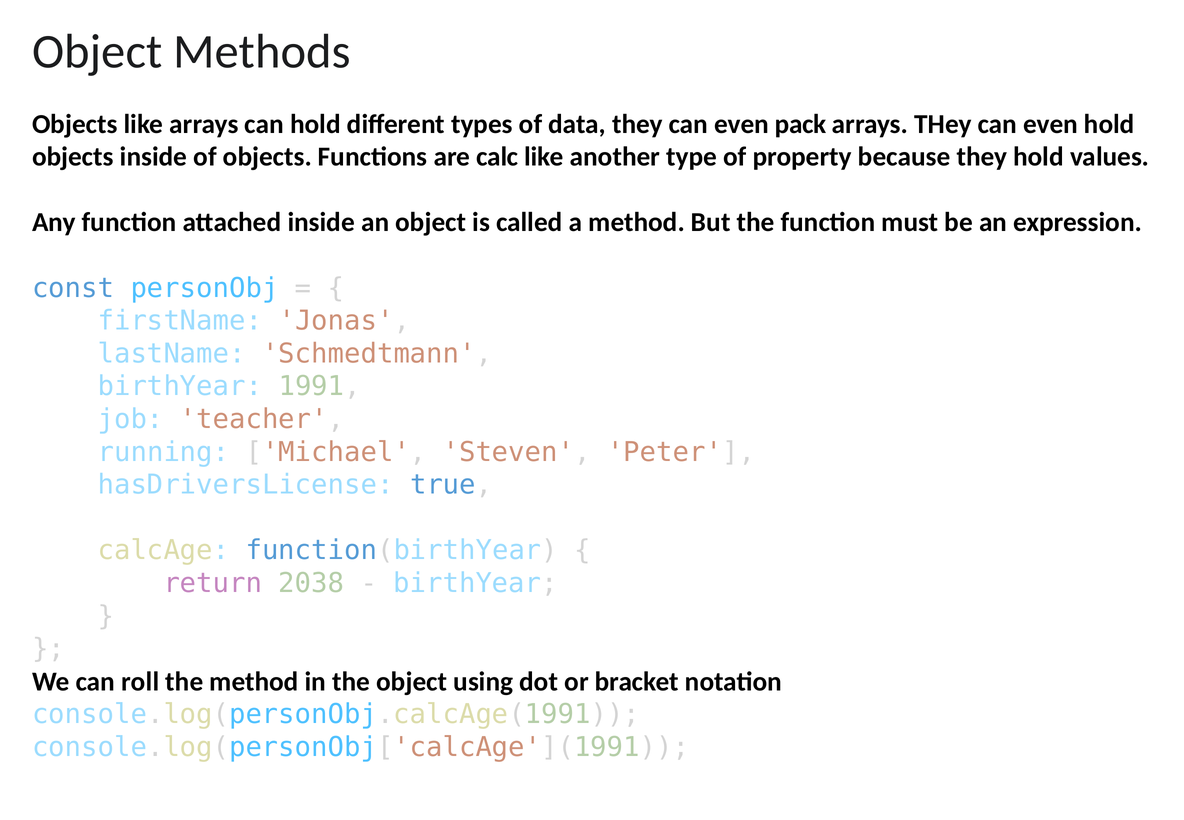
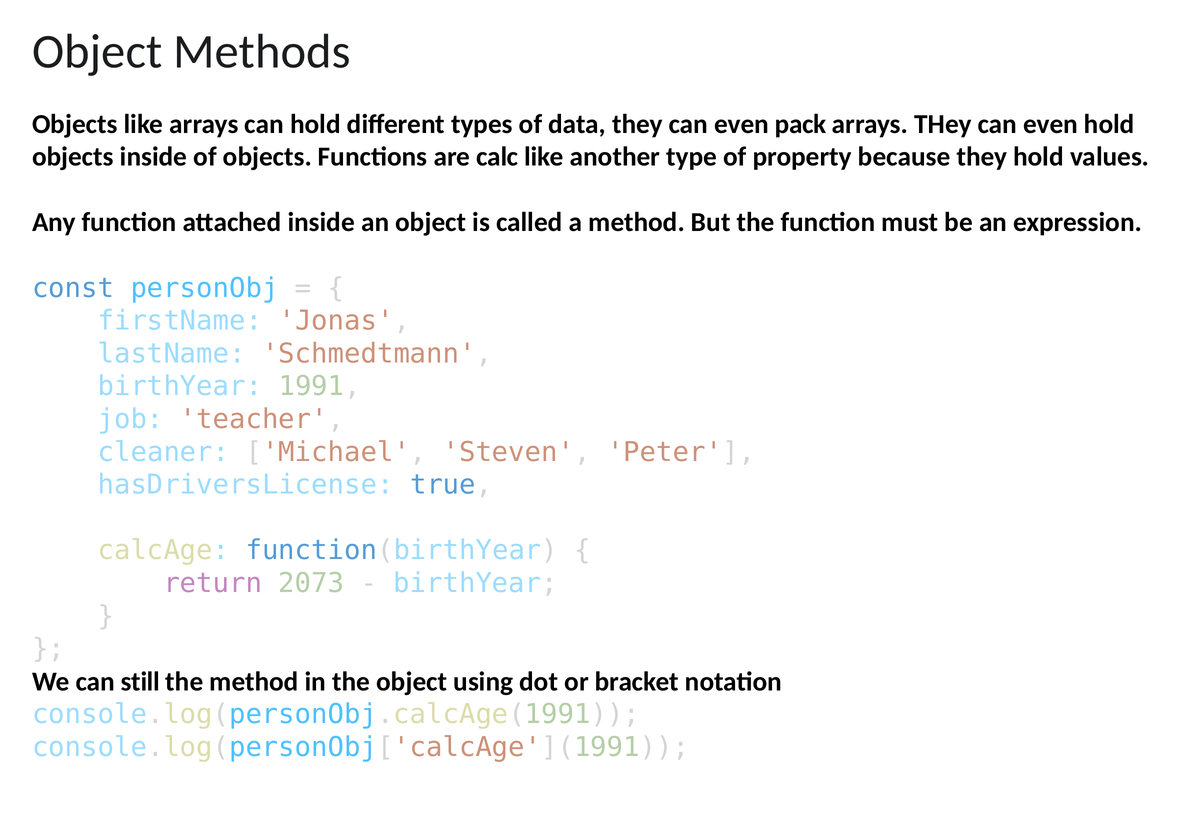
running: running -> cleaner (164, 452)
2038: 2038 -> 2073 (311, 583)
roll: roll -> still (140, 681)
